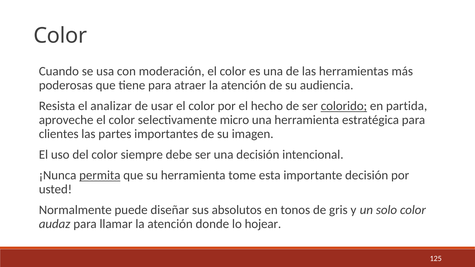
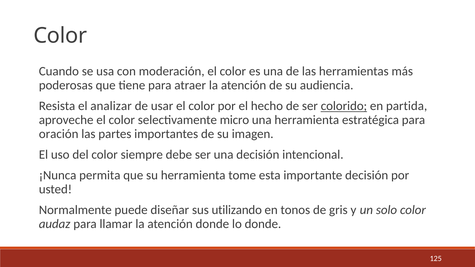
clientes: clientes -> oración (59, 134)
permita underline: present -> none (100, 176)
absolutos: absolutos -> utilizando (237, 210)
lo hojear: hojear -> donde (263, 224)
